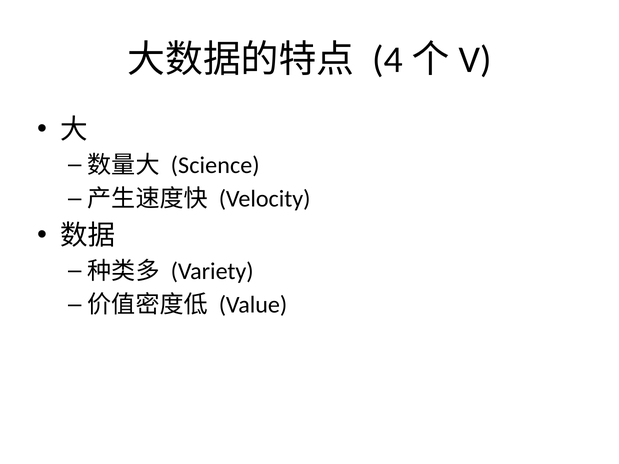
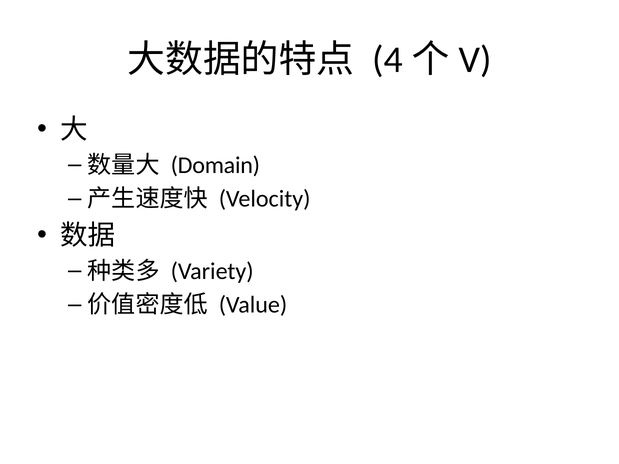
Science: Science -> Domain (215, 165)
